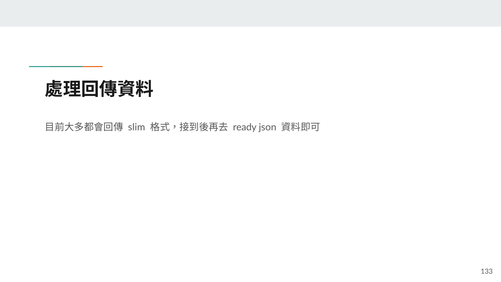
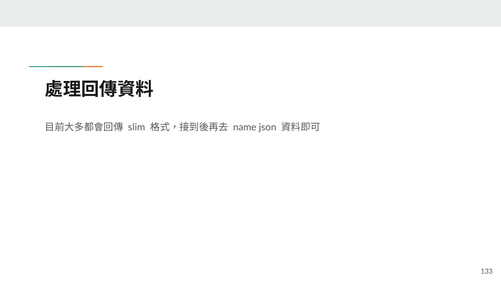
ready: ready -> name (245, 127)
